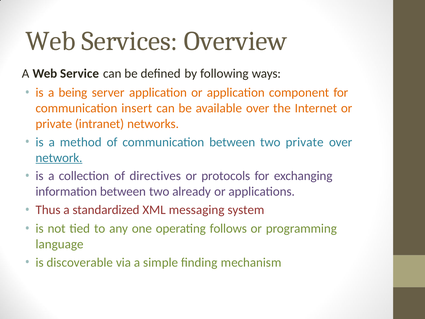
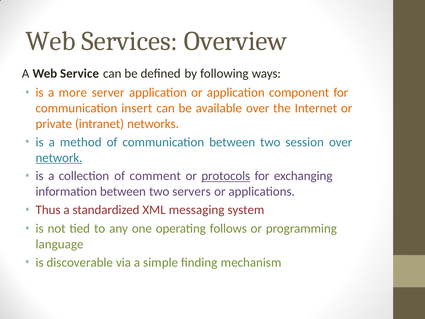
being: being -> more (73, 93)
two private: private -> session (305, 142)
directives: directives -> comment (155, 176)
protocols underline: none -> present (226, 176)
already: already -> servers (191, 191)
